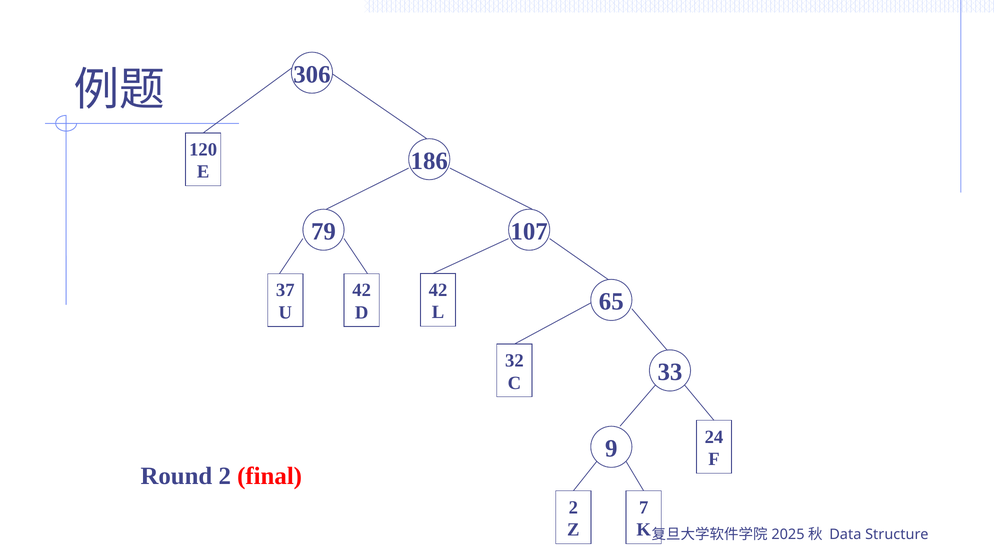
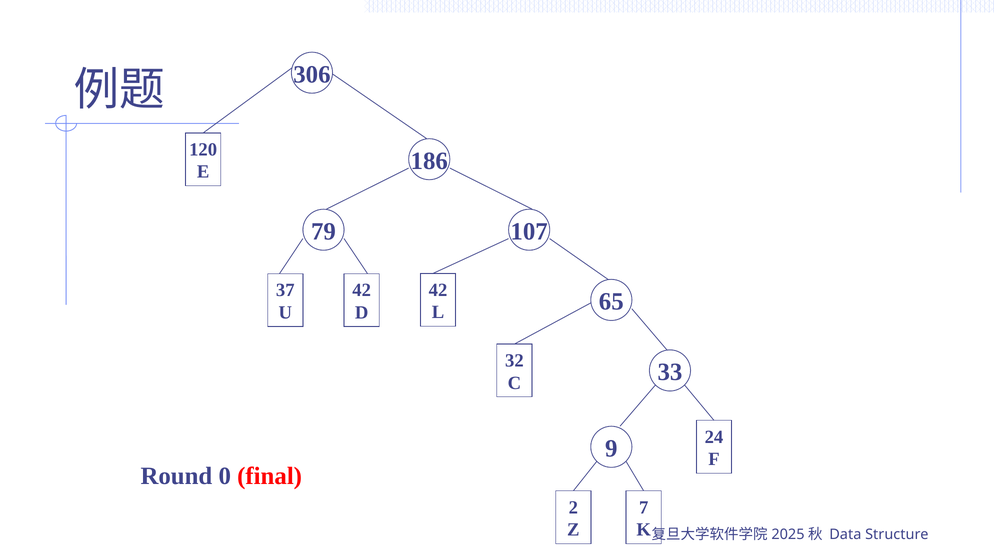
Round 2: 2 -> 0 (225, 476)
